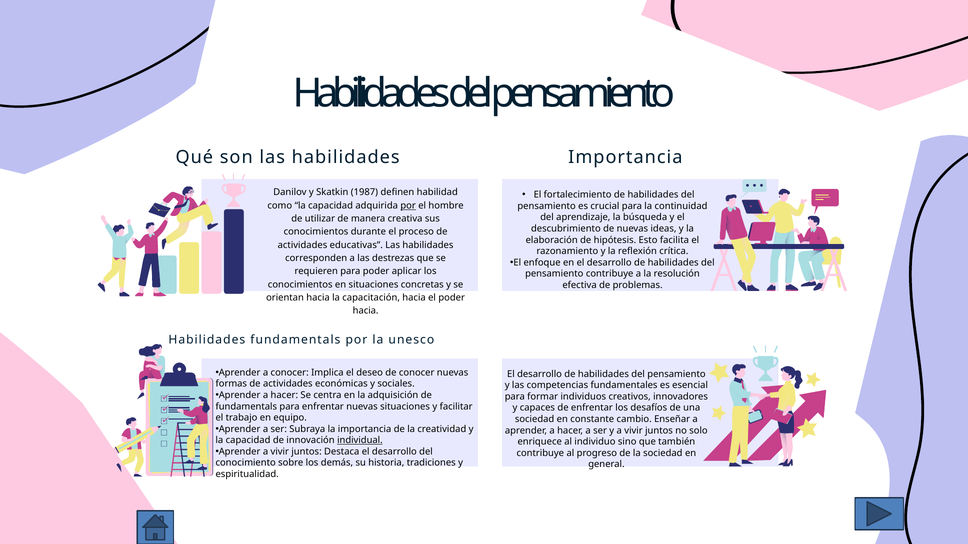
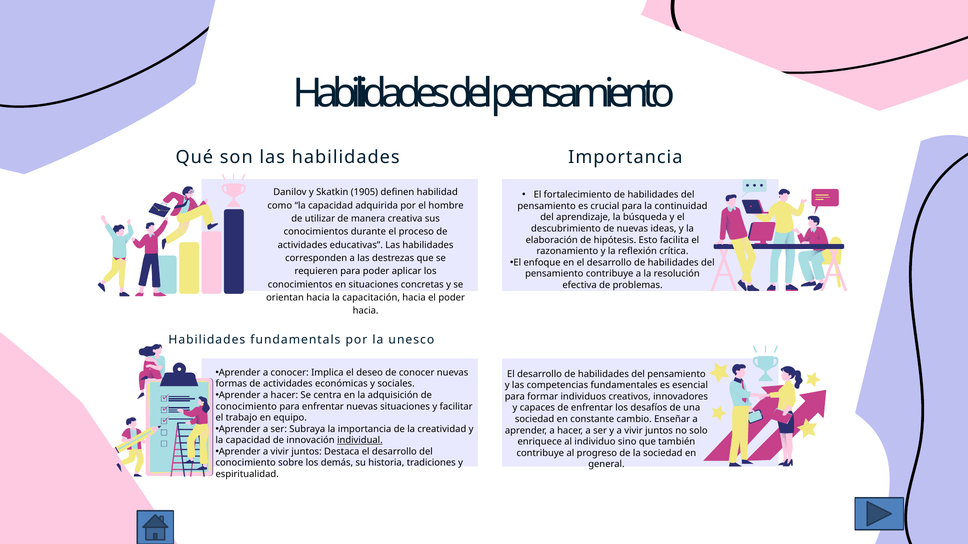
1987: 1987 -> 1905 (364, 193)
por underline: present -> none (408, 206)
fundamentals: fundamentals -> conocimiento (246, 407)
